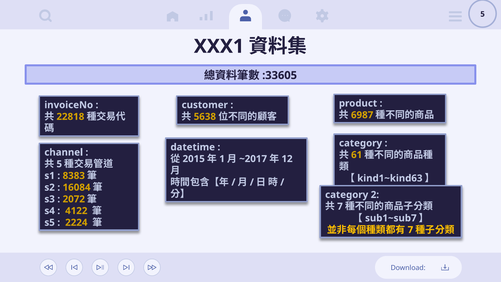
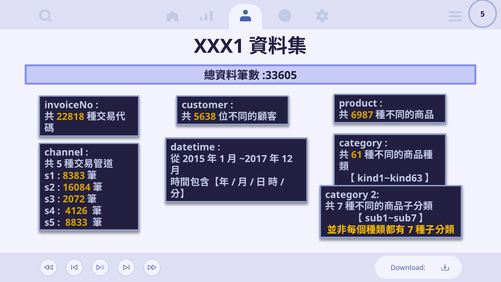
4122: 4122 -> 4126 (76, 211)
2224: 2224 -> 8833 (76, 222)
